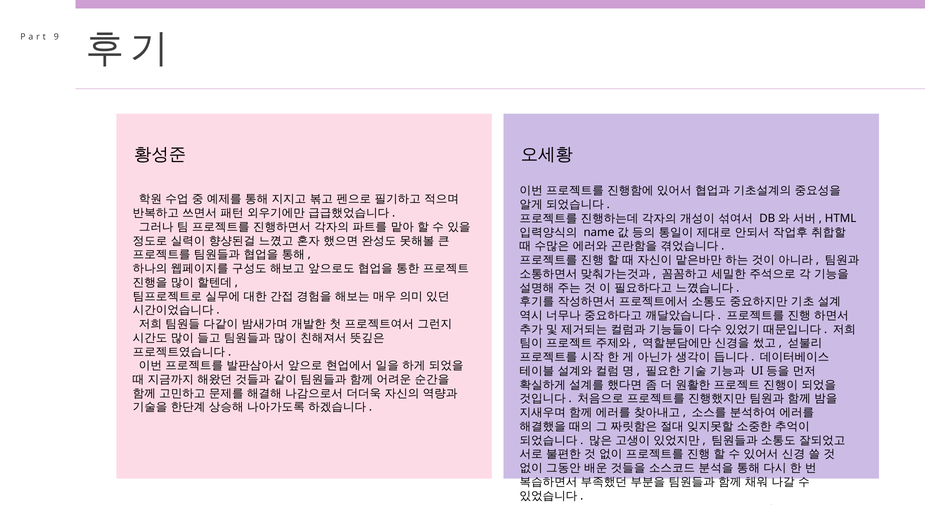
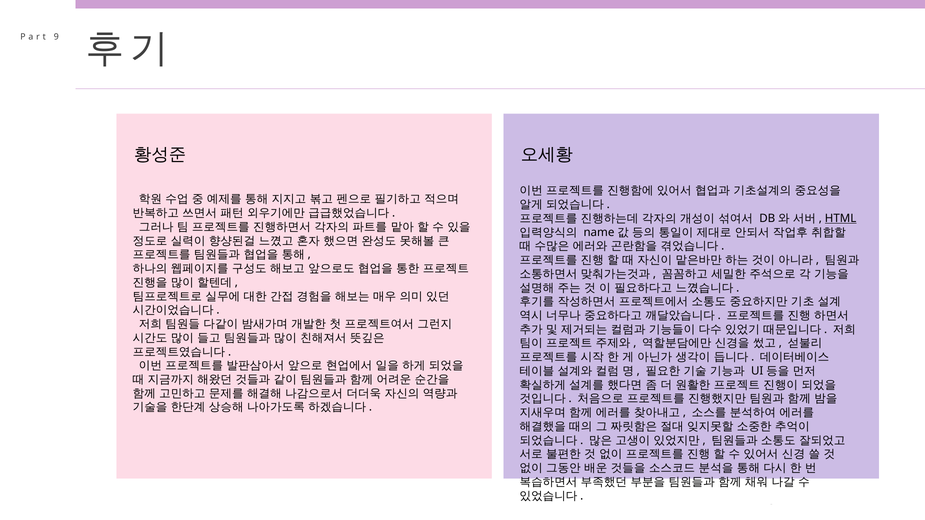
HTML underline: none -> present (841, 219)
